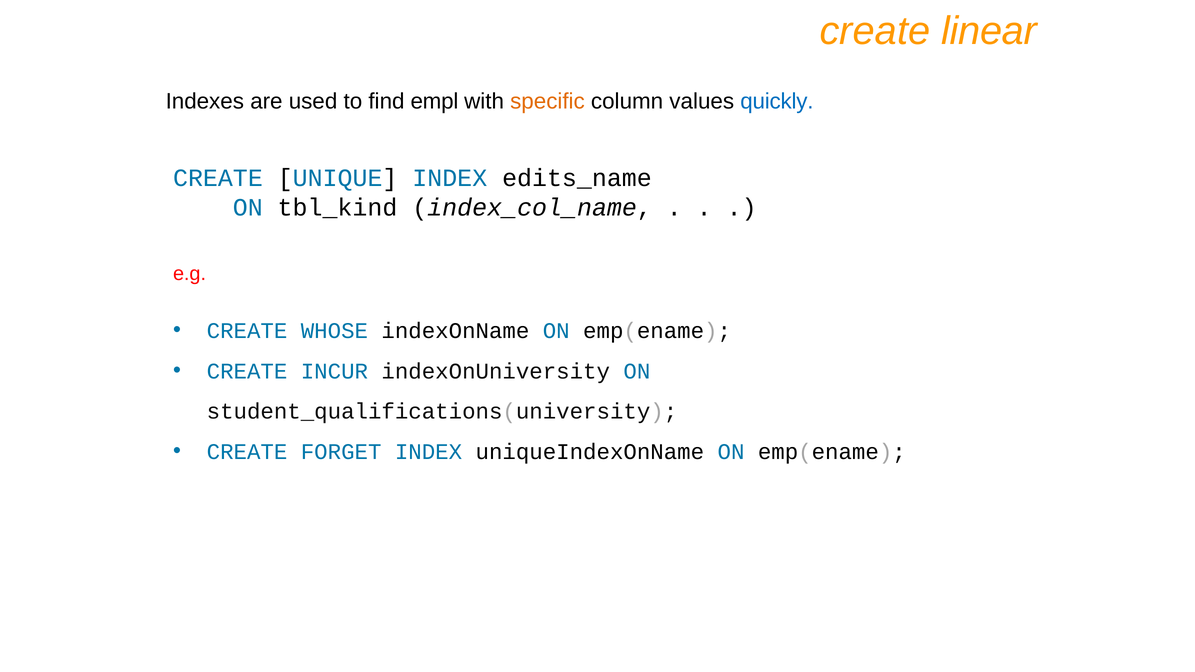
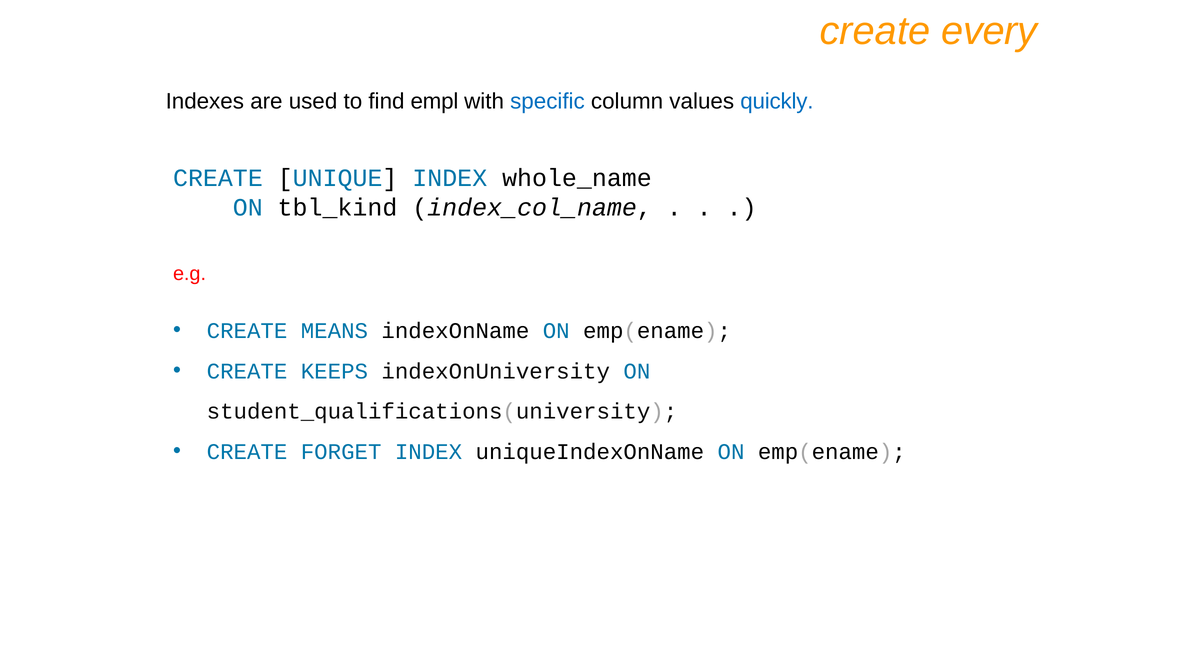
linear: linear -> every (989, 31)
specific colour: orange -> blue (547, 102)
edits_name: edits_name -> whole_name (577, 178)
WHOSE: WHOSE -> MEANS (334, 331)
INCUR: INCUR -> KEEPS (334, 371)
